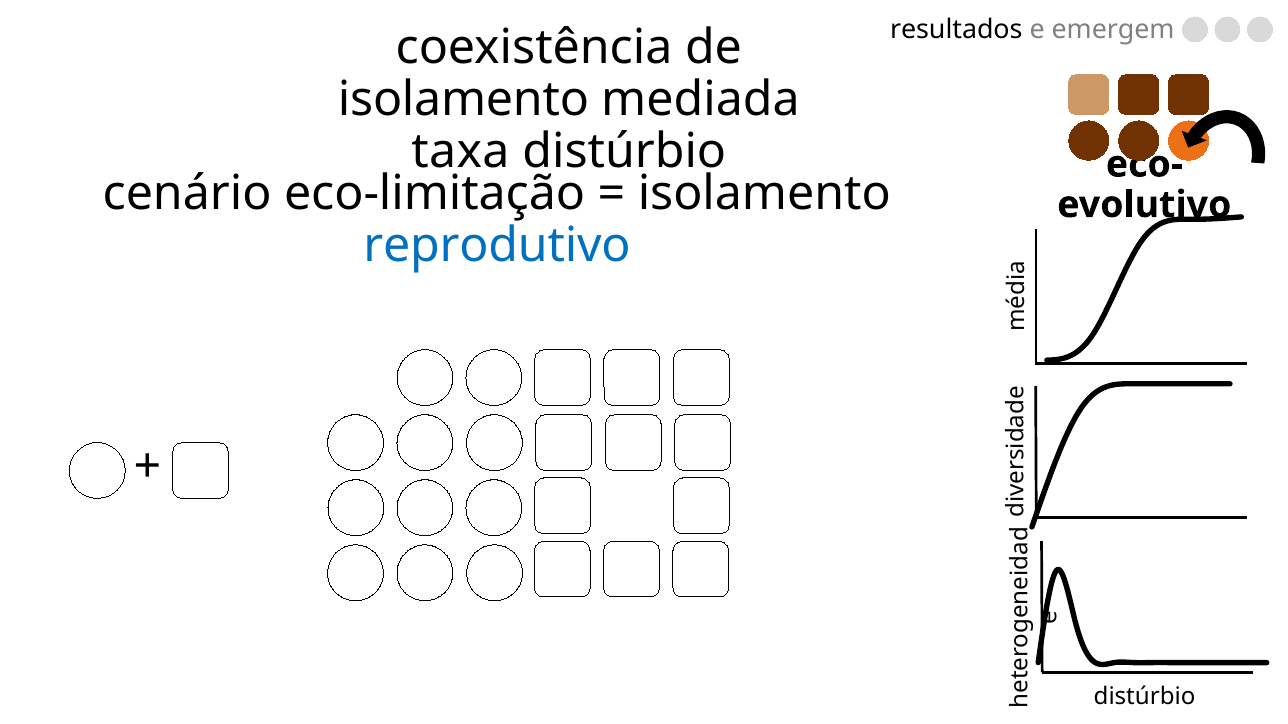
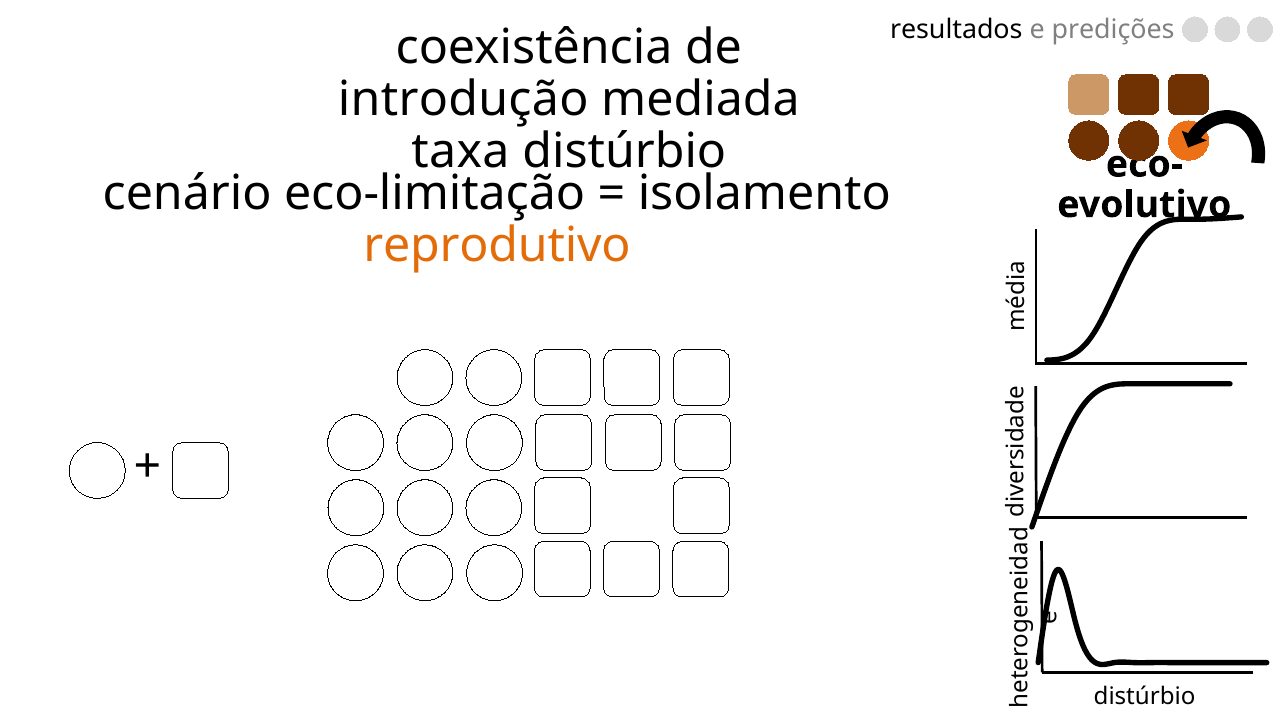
emergem: emergem -> predições (1113, 30)
isolamento: isolamento -> introdução (463, 100)
reprodutivo colour: blue -> orange (497, 246)
